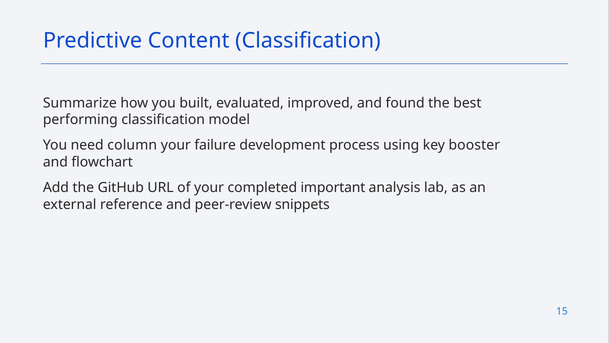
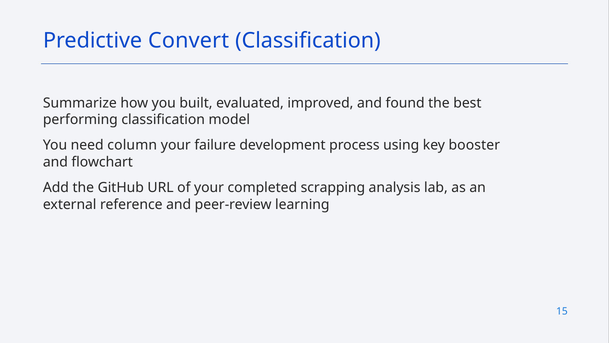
Content: Content -> Convert (189, 41)
important: important -> scrapping (333, 187)
snippets: snippets -> learning (302, 204)
